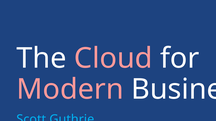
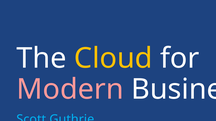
Cloud colour: pink -> yellow (113, 59)
